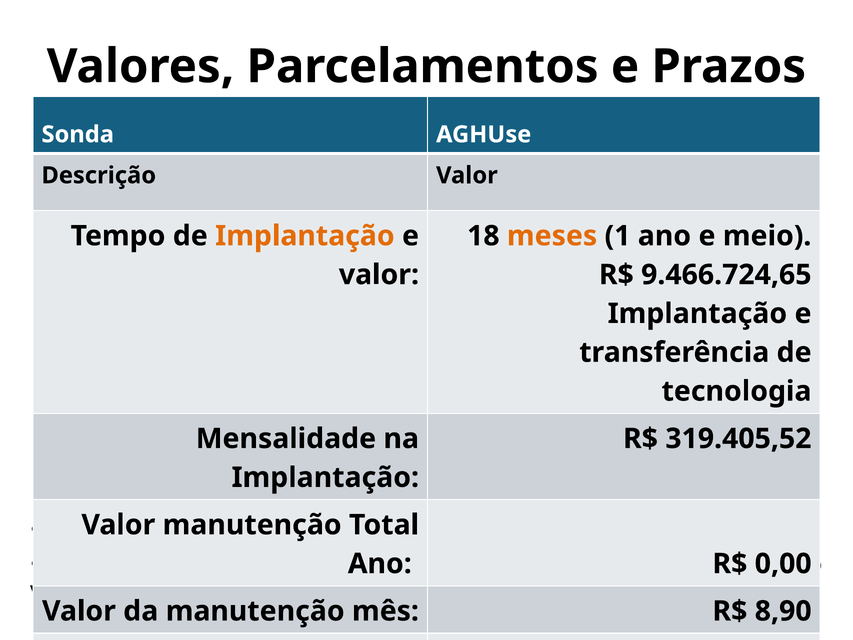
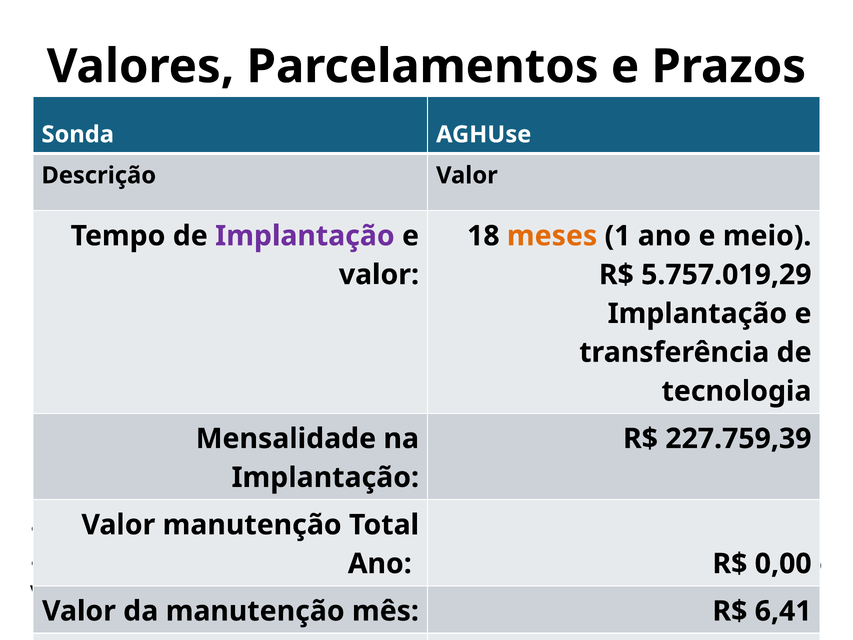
Implantação colour: orange -> purple (305, 236)
9.466.724,65: 9.466.724,65 -> 5.757.019,29 (726, 275)
319.405,52: 319.405,52 -> 227.759,39 (738, 439)
8,90: 8,90 -> 6,41 (783, 611)
